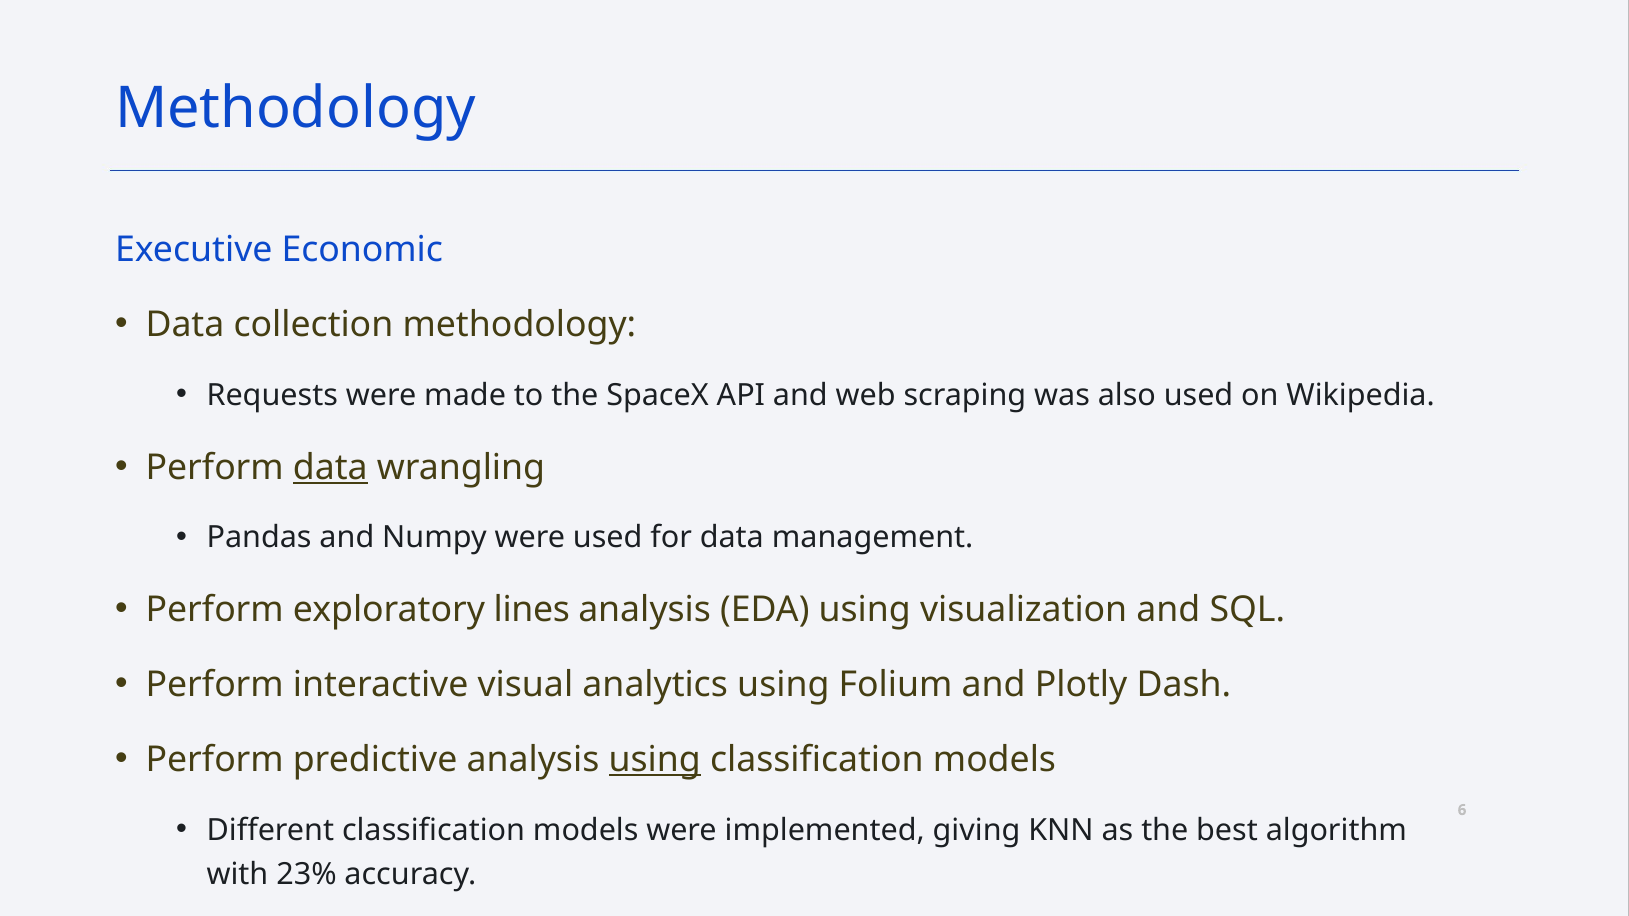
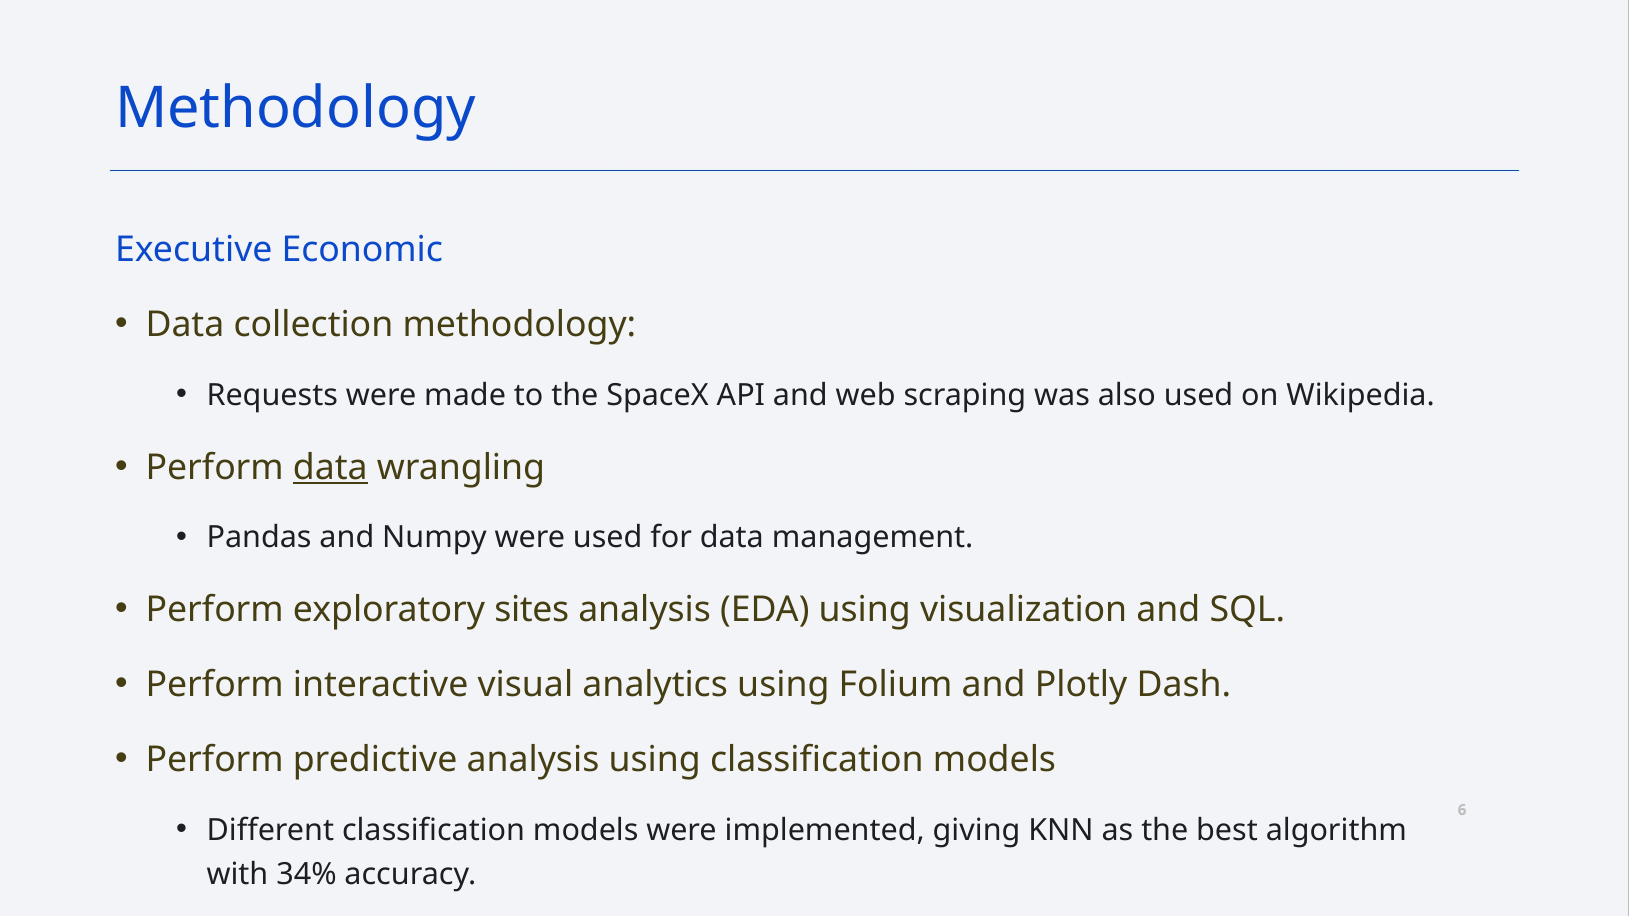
lines: lines -> sites (532, 610)
using underline: present -> none (655, 760)
23%: 23% -> 34% (307, 875)
